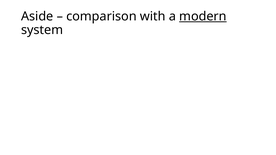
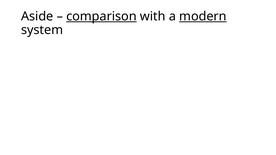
comparison underline: none -> present (101, 16)
